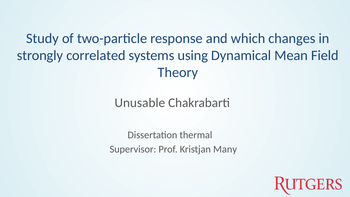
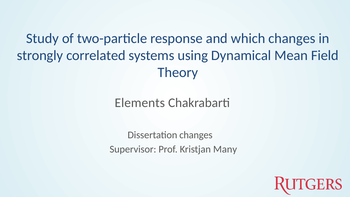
Unusable: Unusable -> Elements (140, 103)
Dissertation thermal: thermal -> changes (196, 135)
